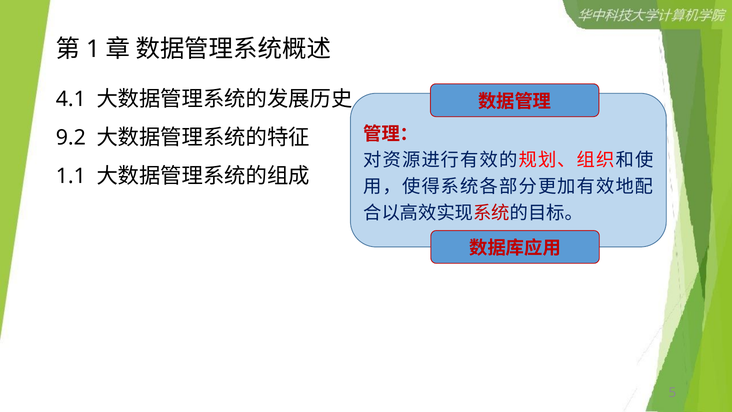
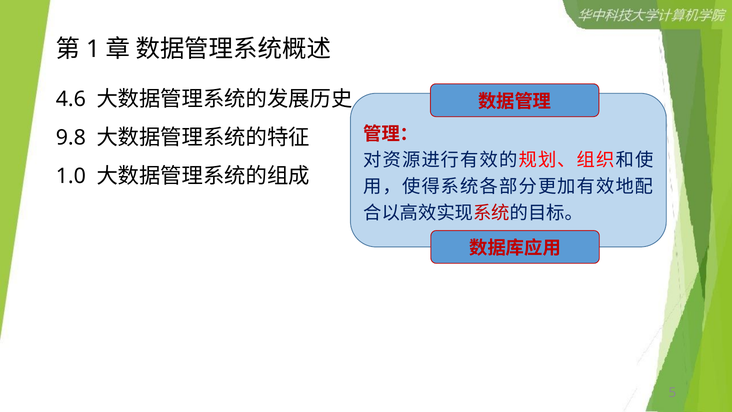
4.1: 4.1 -> 4.6 (71, 99)
9.2: 9.2 -> 9.8 (71, 138)
1.1: 1.1 -> 1.0 (71, 176)
